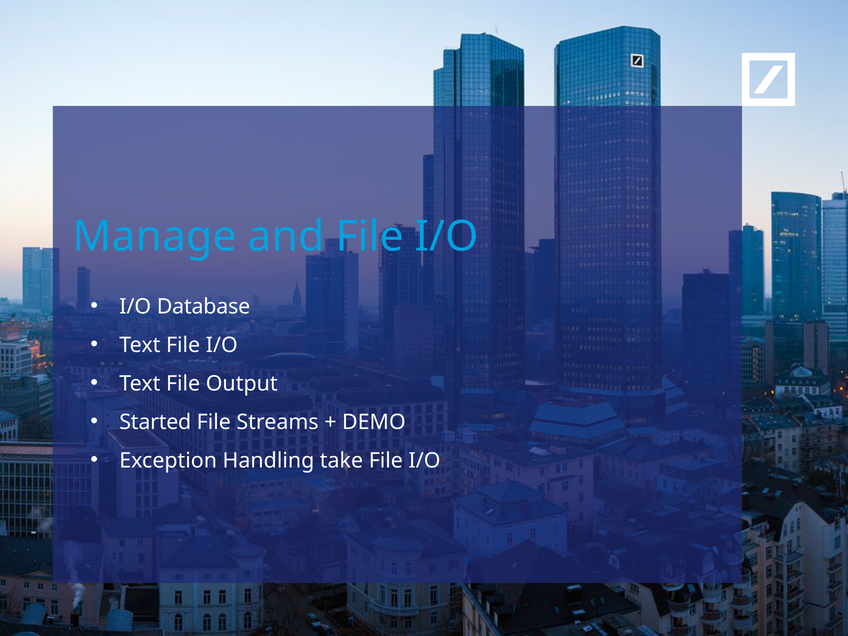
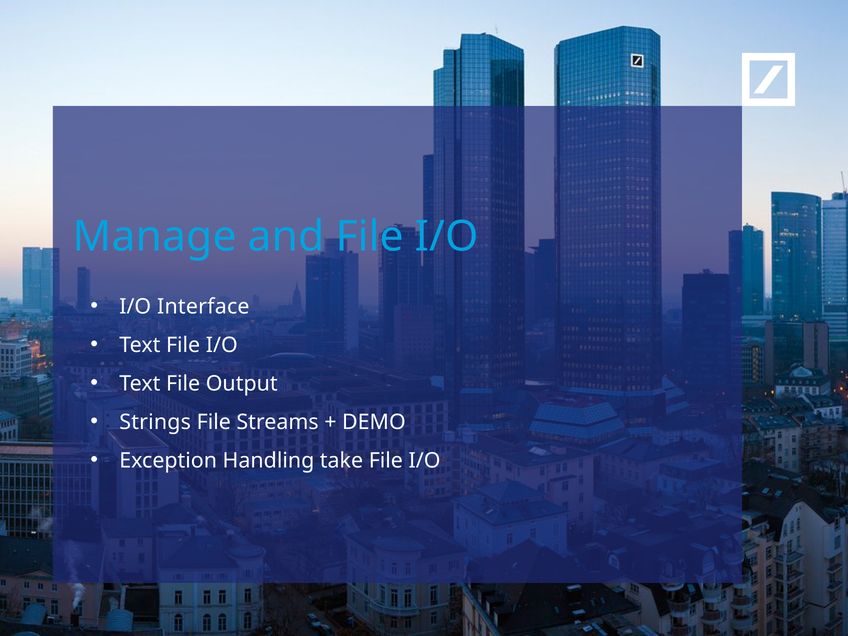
Database: Database -> Interface (203, 307)
Started: Started -> Strings (155, 422)
